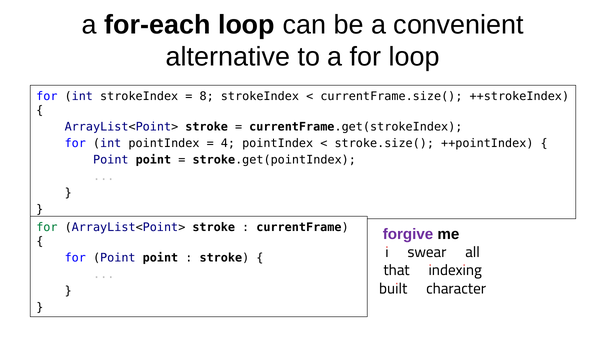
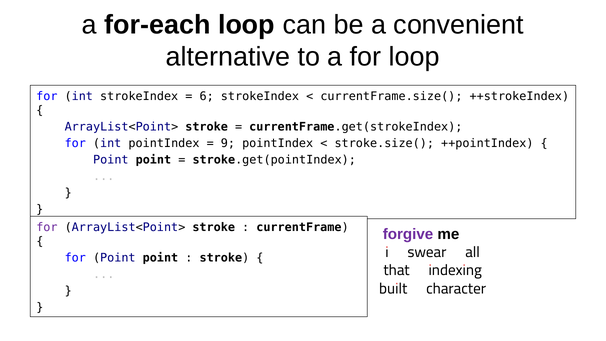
8: 8 -> 6 (207, 96)
4: 4 -> 9 (228, 143)
for colour: green -> purple (47, 227)
